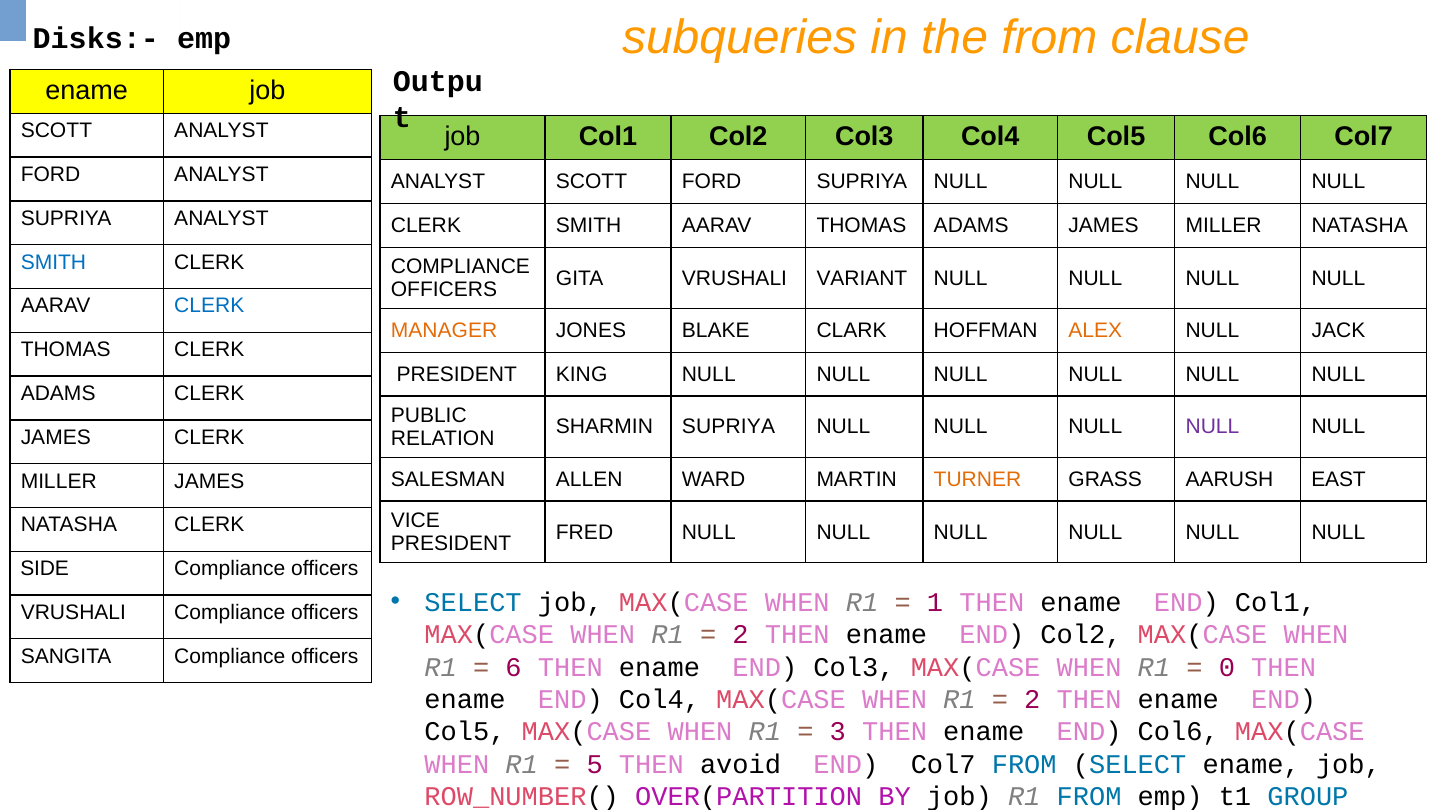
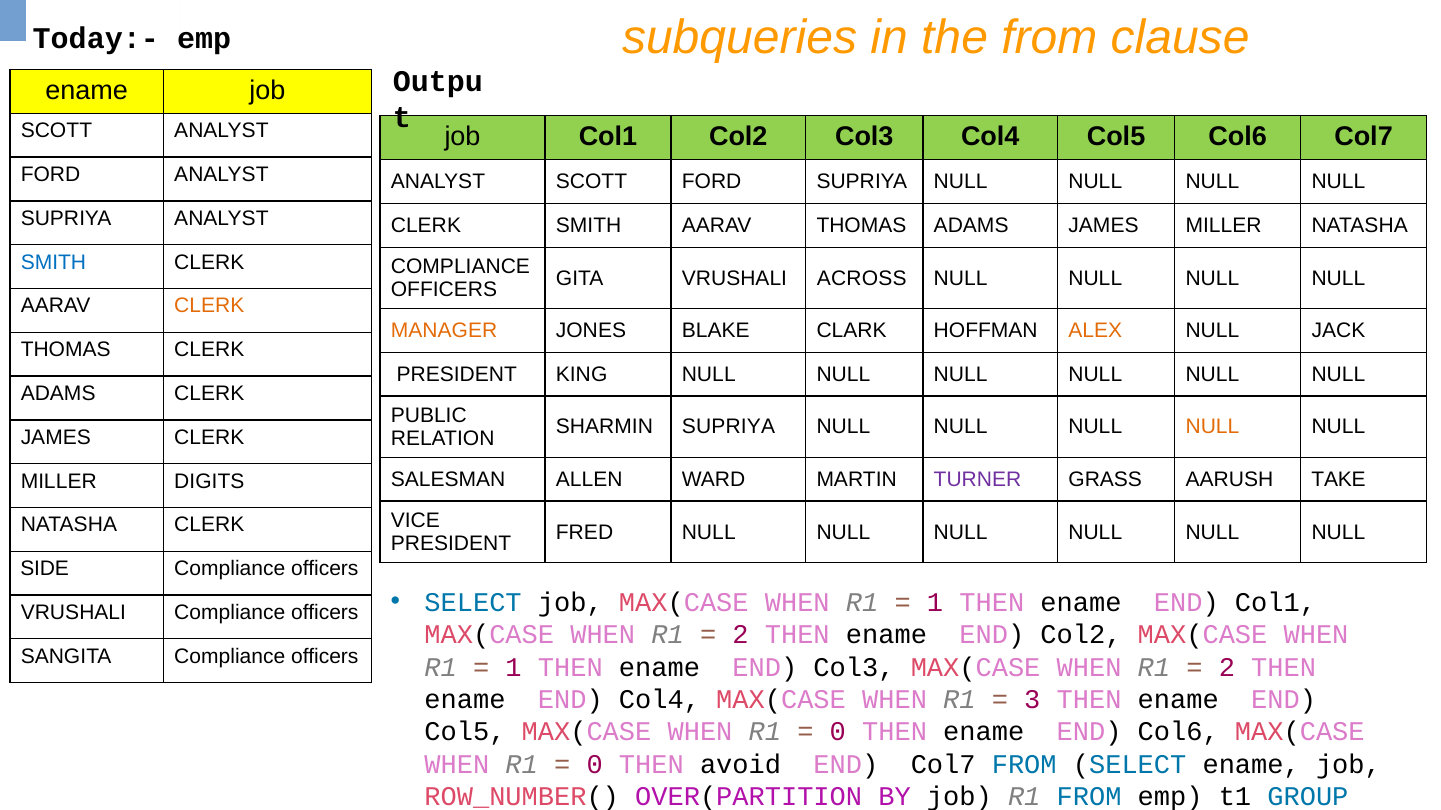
Disks:-: Disks:- -> Today:- (96, 39)
VARIANT: VARIANT -> ACROSS (862, 278)
CLERK colour: blue -> orange (209, 306)
NULL colour: purple -> orange (1212, 427)
TURNER colour: orange -> purple (978, 480)
EAST: EAST -> TAKE (1339, 480)
MILLER JAMES: JAMES -> DIGITS (209, 482)
6: 6 -> 1 (514, 668)
0: 0 -> 2 (1227, 668)
2: 2 -> 3 (1032, 700)
3: 3 -> 0 (838, 733)
5: 5 -> 0 (595, 765)
